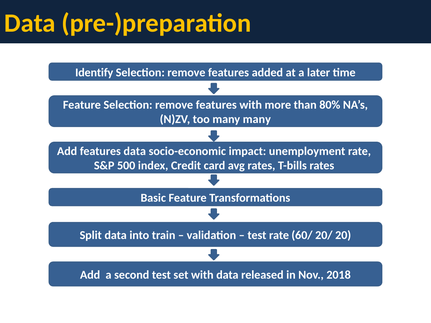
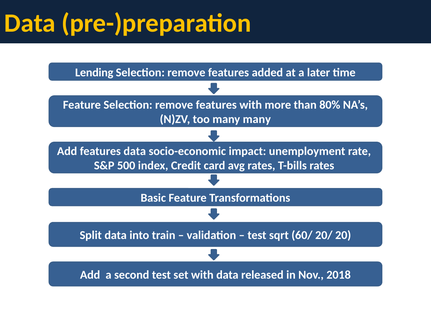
Identify: Identify -> Lending (94, 72)
test rate: rate -> sqrt (279, 235)
